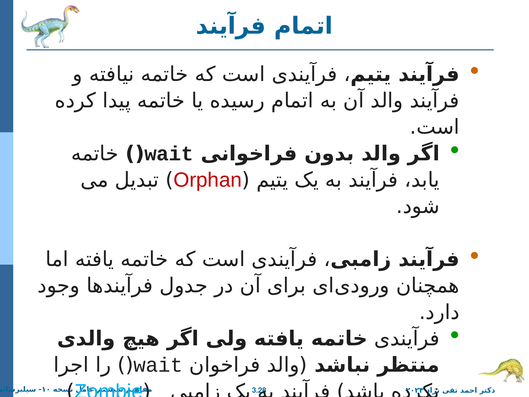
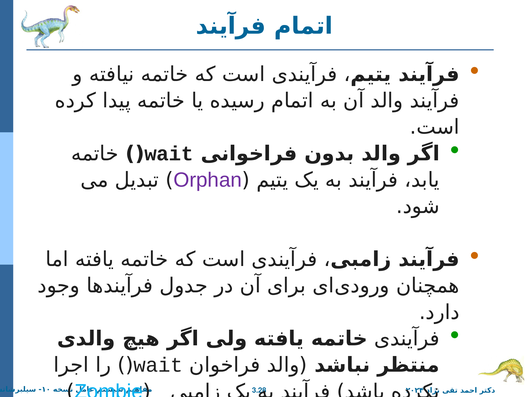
Orphan colour: red -> purple (208, 180)
